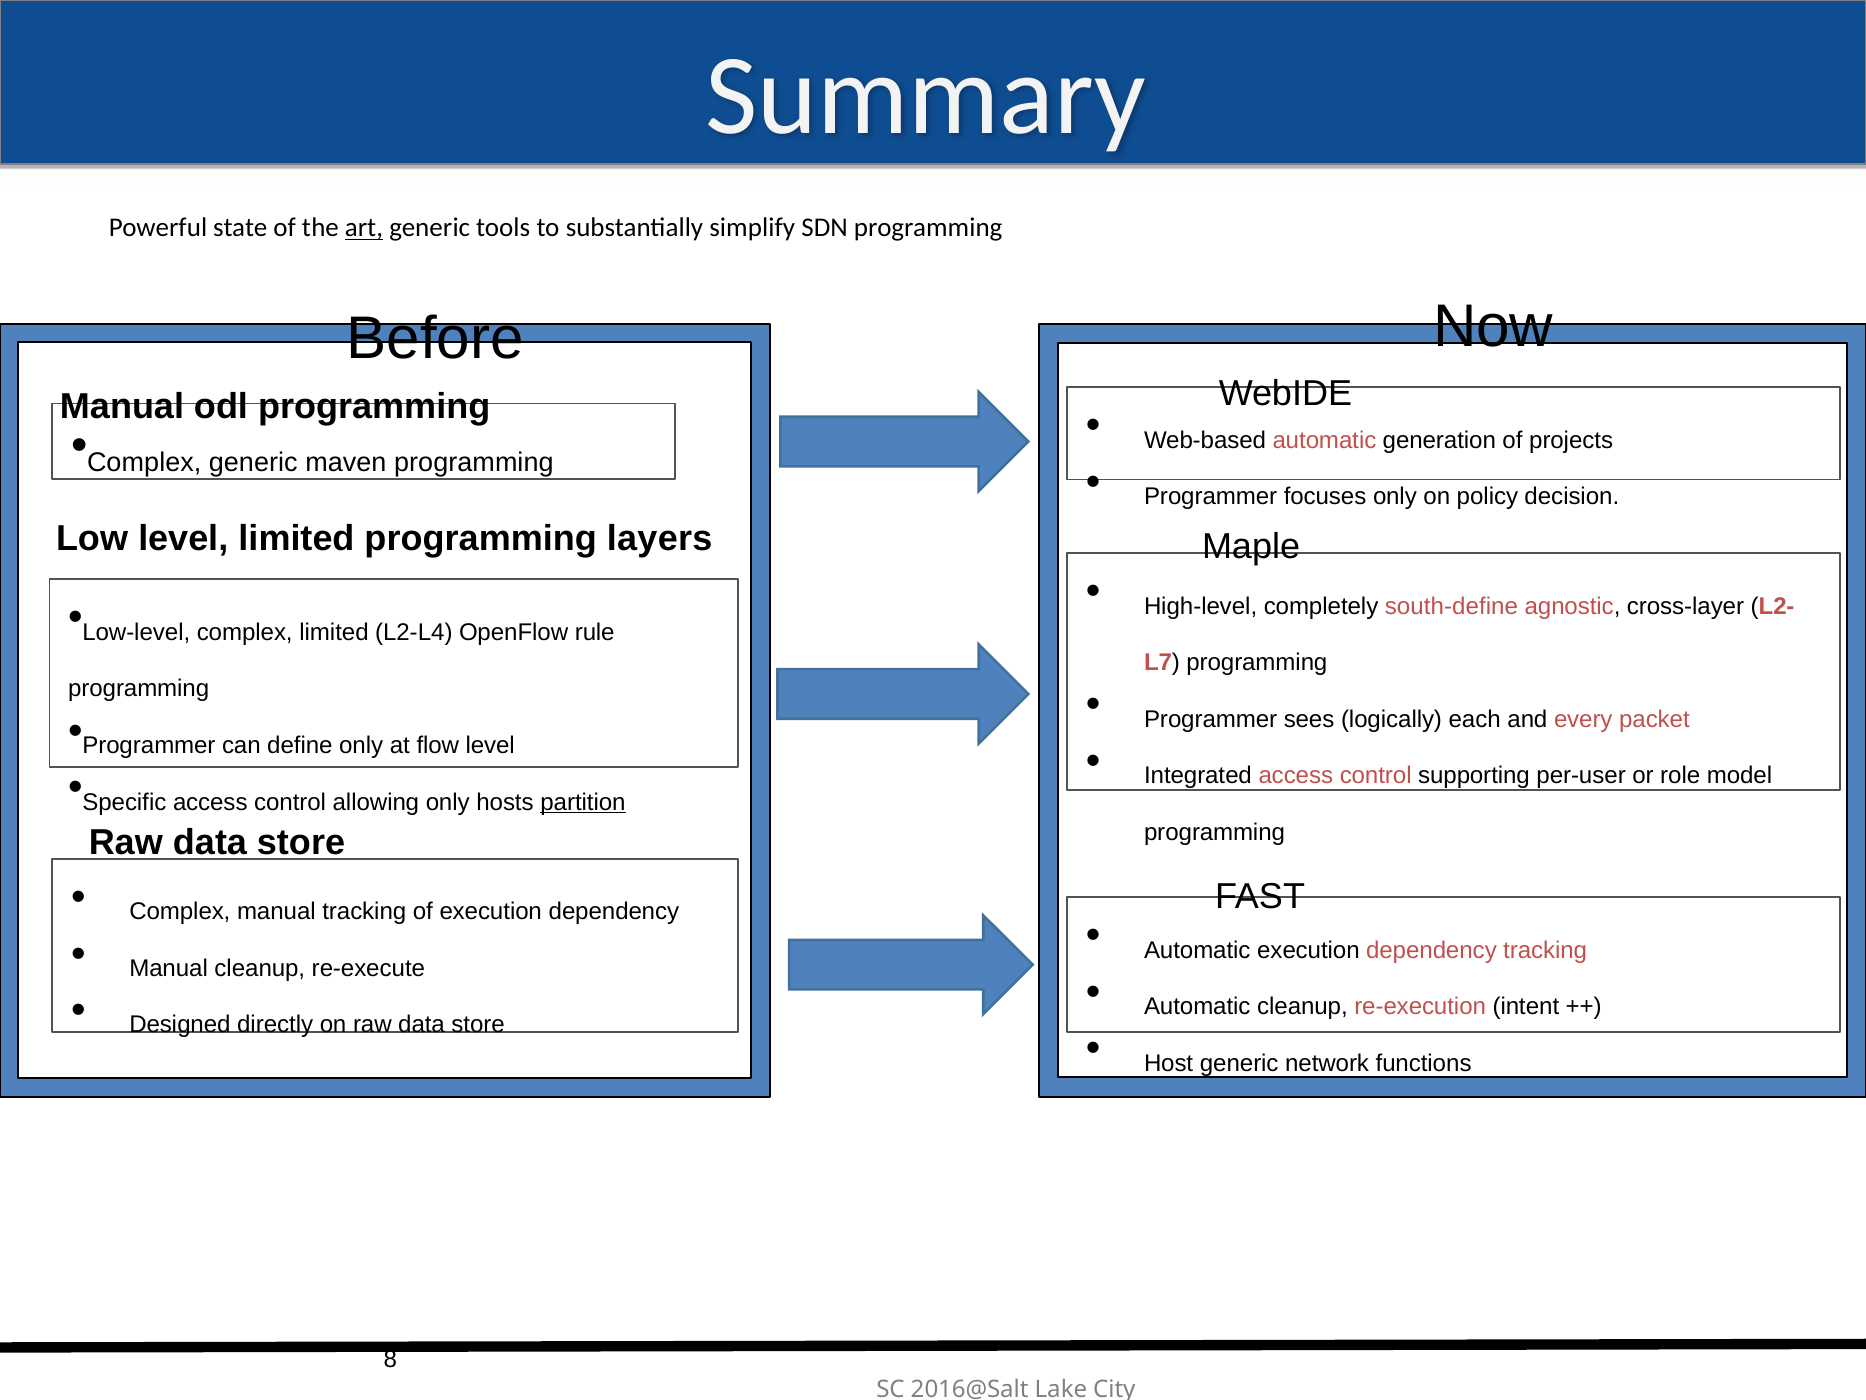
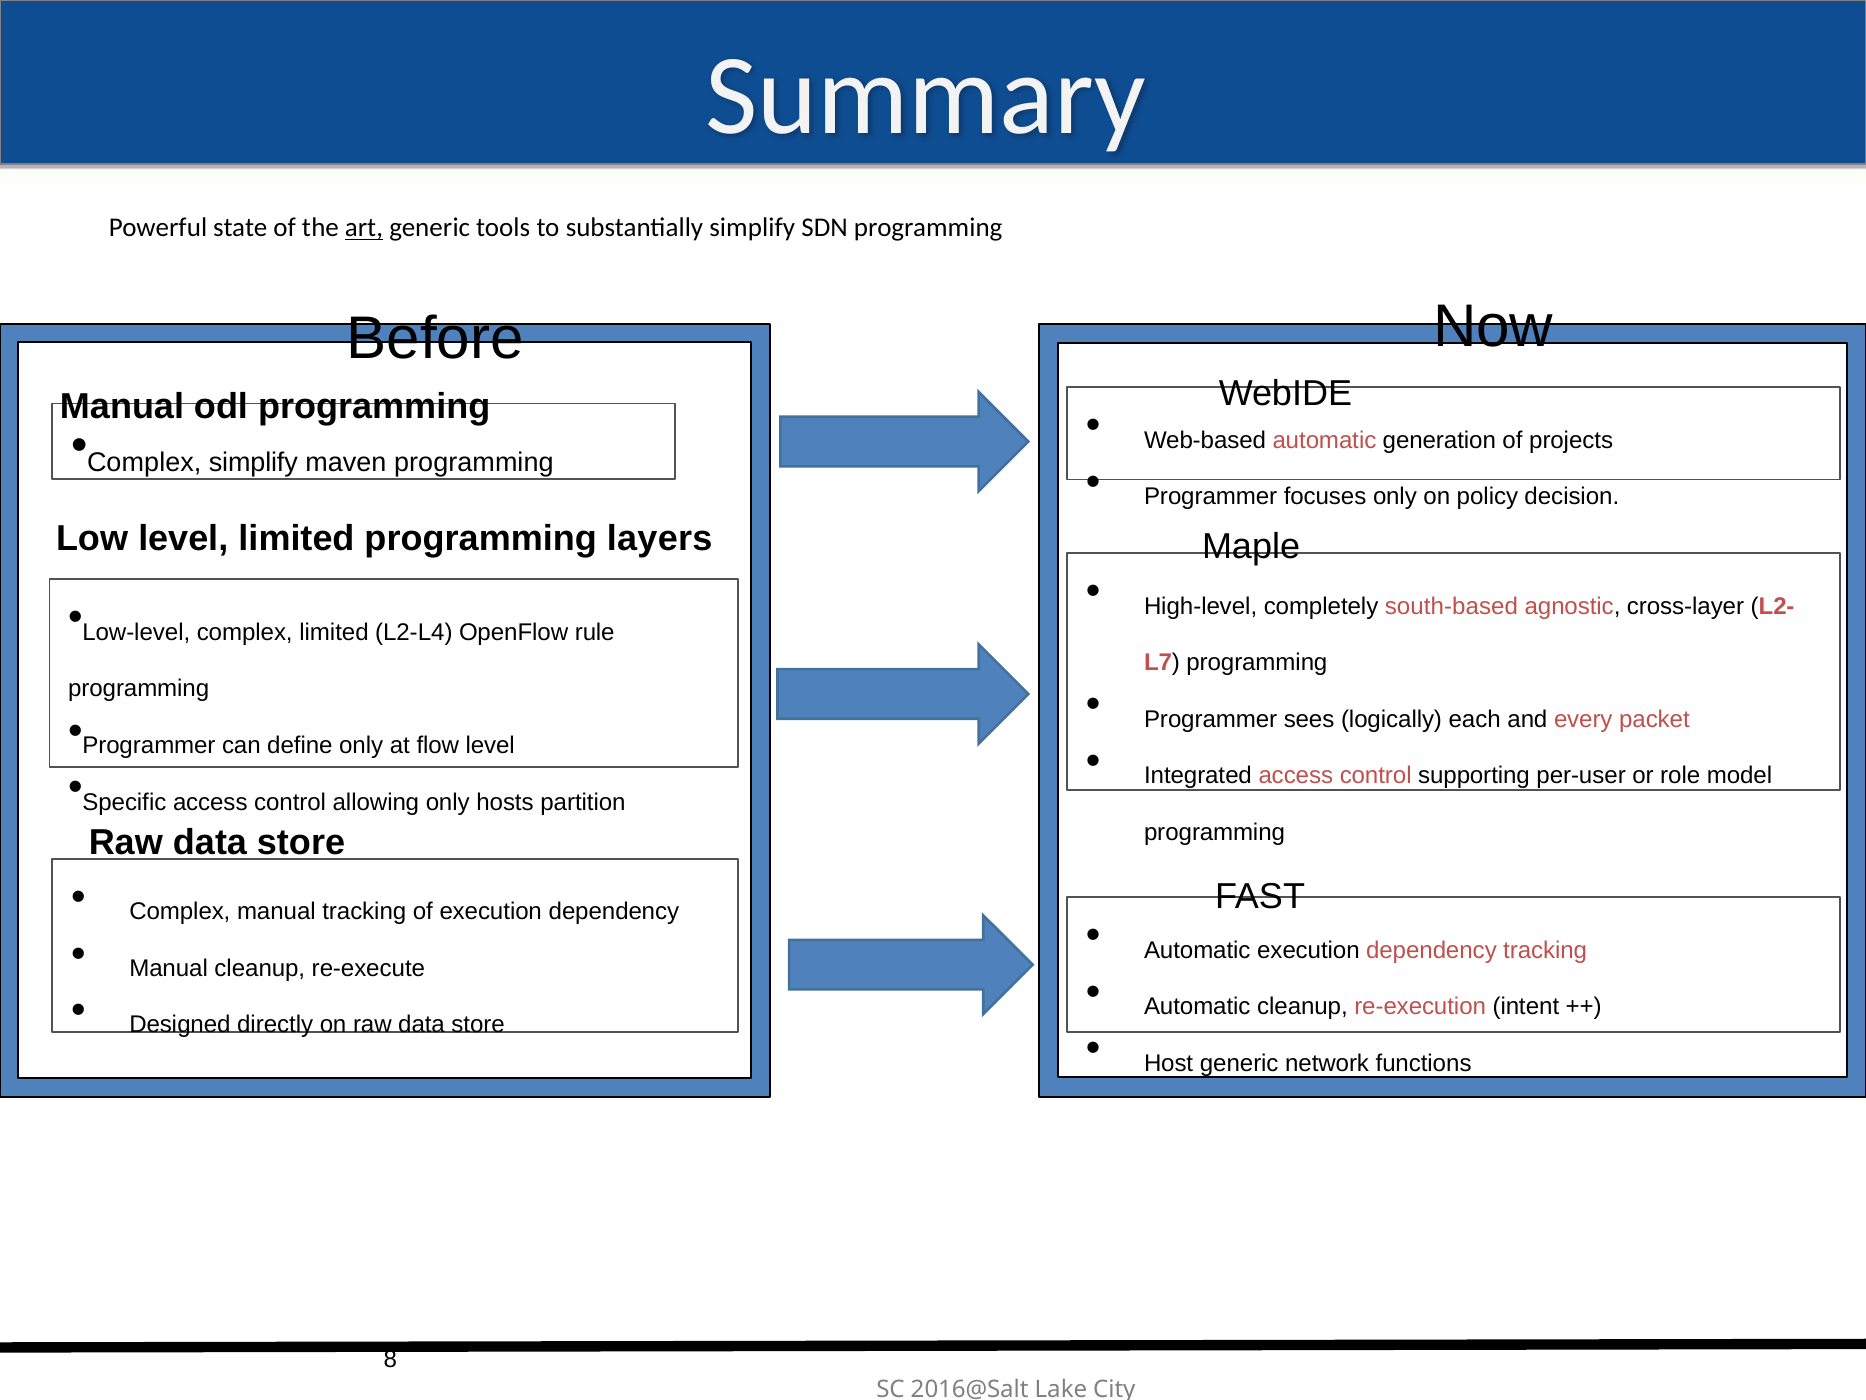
Complex generic: generic -> simplify (253, 462)
south-define: south-define -> south-based (1451, 606)
partition underline: present -> none (583, 802)
